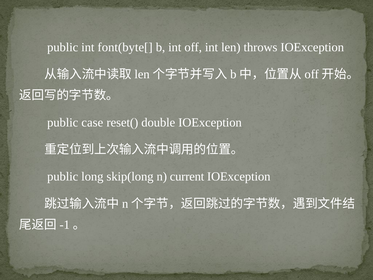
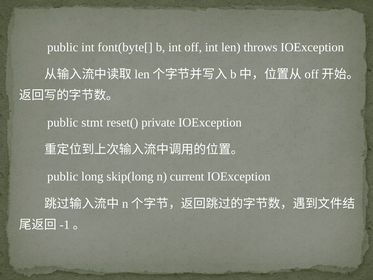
case: case -> stmt (92, 122)
double: double -> private (158, 122)
